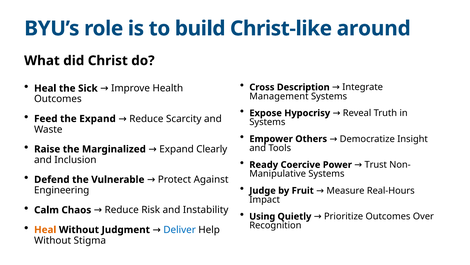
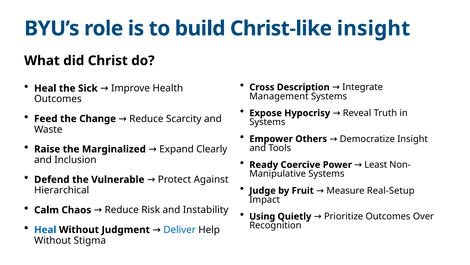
Christ-like around: around -> insight (374, 28)
the Expand: Expand -> Change (98, 118)
Trust: Trust -> Least (376, 164)
Real-Hours: Real-Hours -> Real-Setup (391, 190)
Engineering: Engineering -> Hierarchical (62, 190)
Heal colour: orange -> blue (45, 229)
